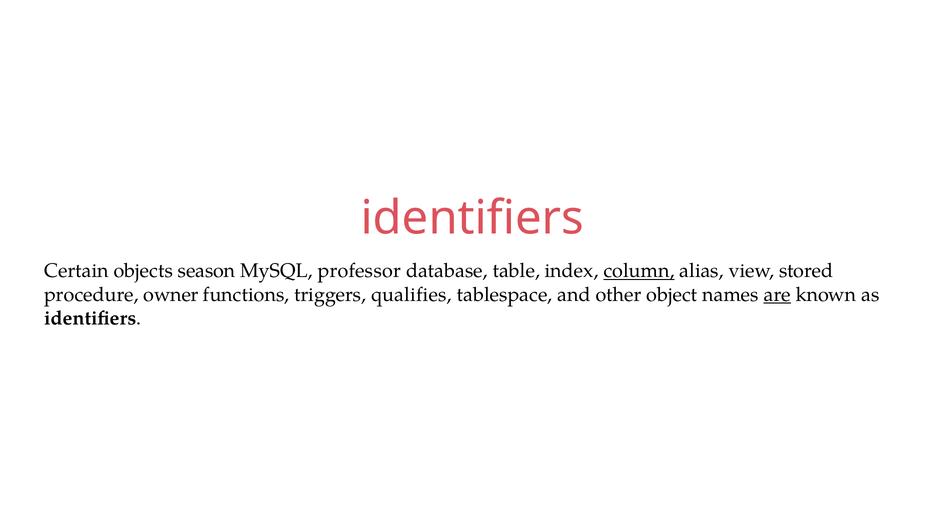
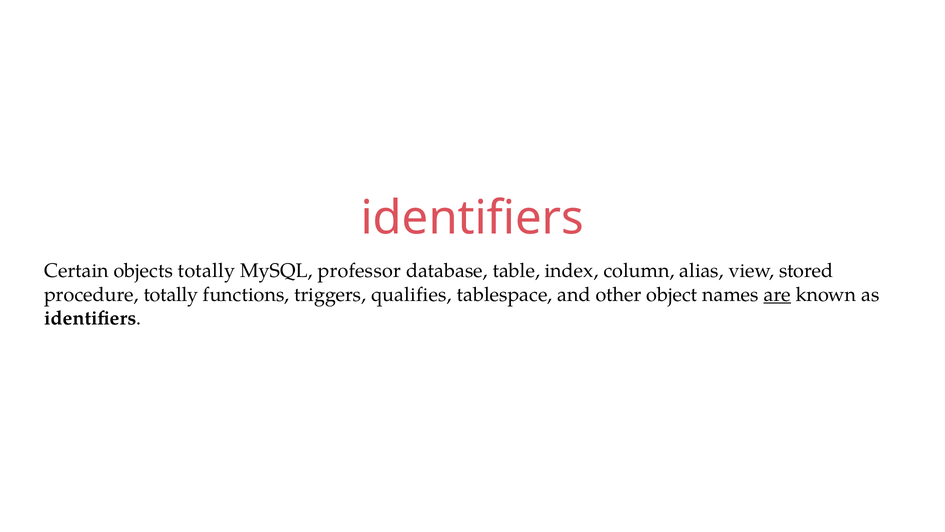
objects season: season -> totally (206, 271)
column underline: present -> none (639, 271)
procedure owner: owner -> totally (171, 294)
